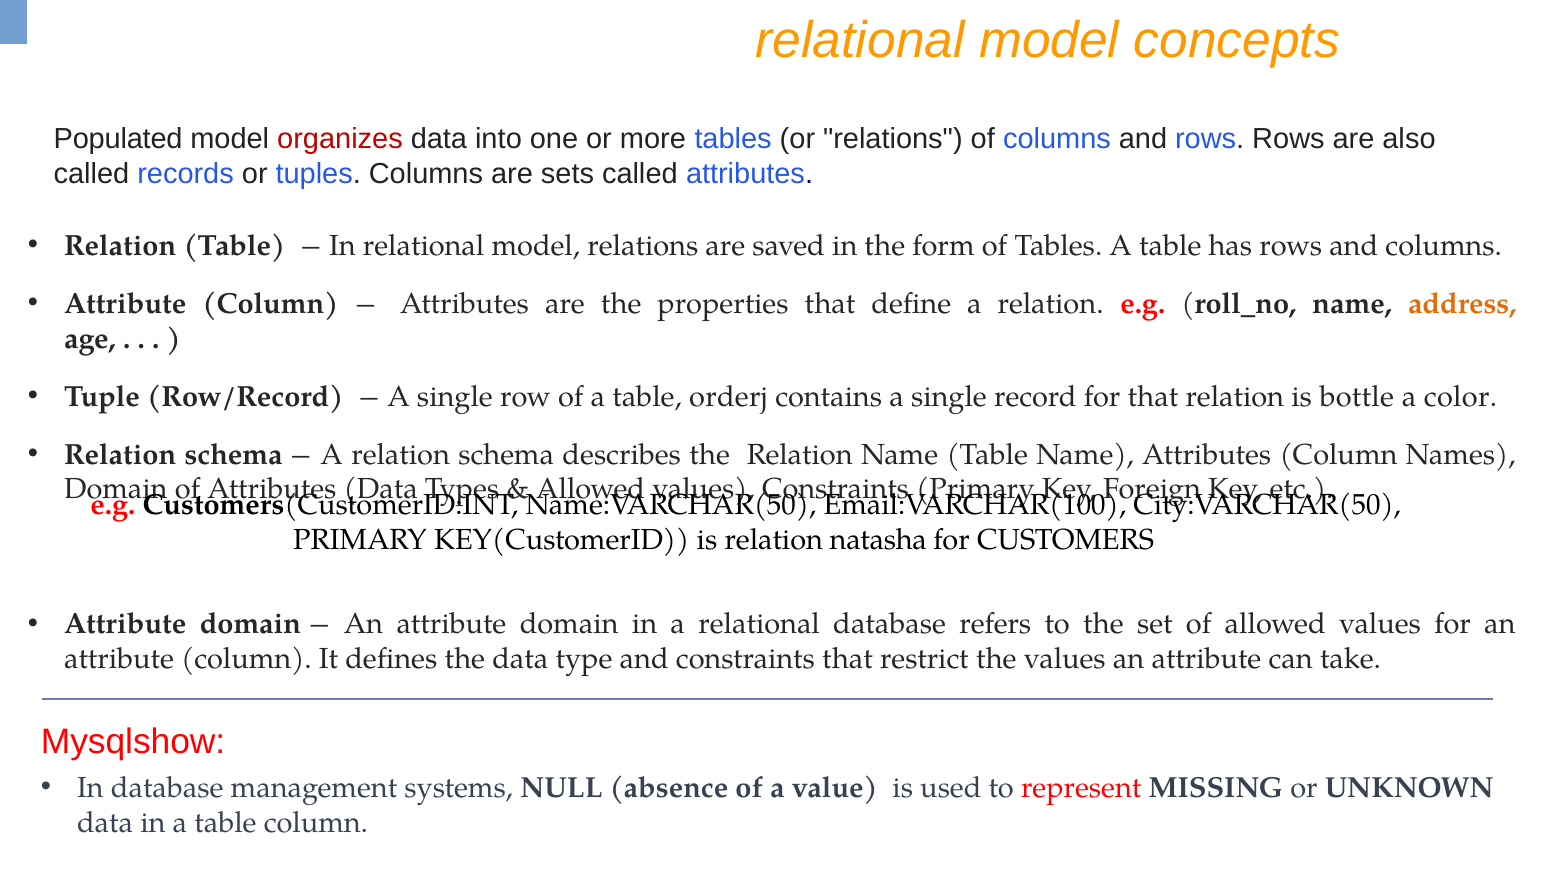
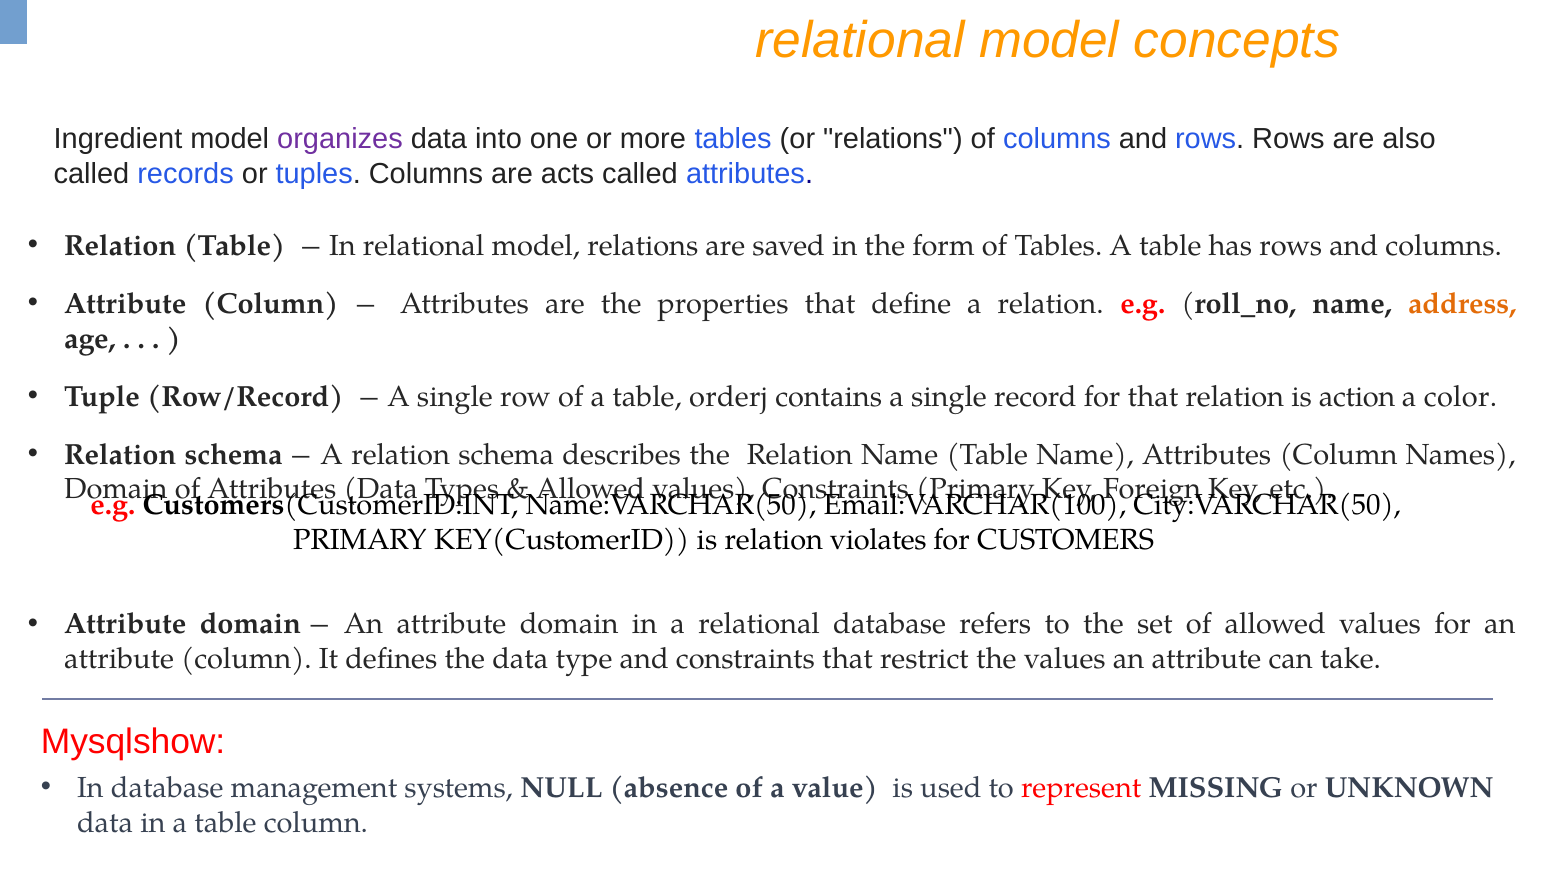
Populated: Populated -> Ingredient (118, 139)
organizes colour: red -> purple (340, 139)
sets: sets -> acts (568, 174)
bottle: bottle -> action (1357, 397)
natasha: natasha -> violates (878, 540)
